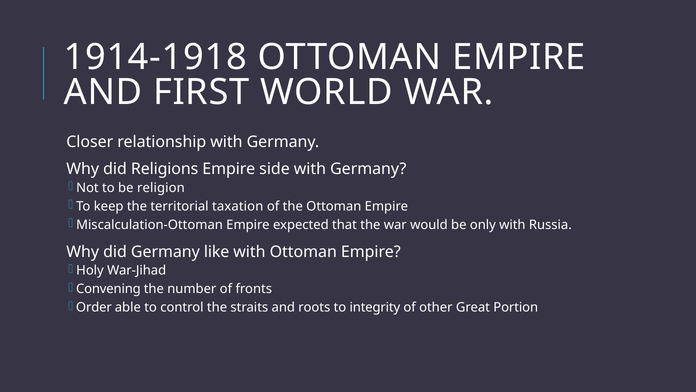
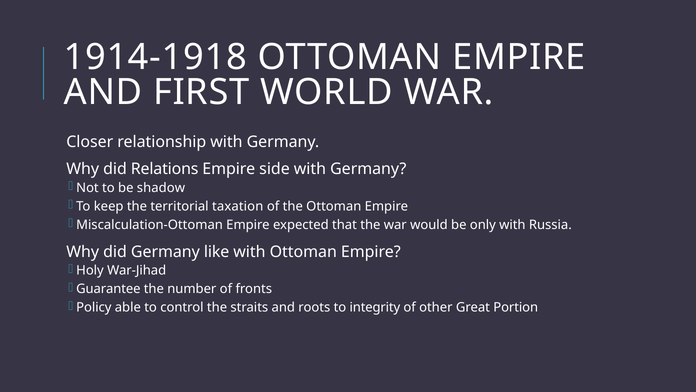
Religions: Religions -> Relations (165, 169)
religion: religion -> shadow (161, 188)
Convening: Convening -> Guarantee (108, 289)
Order: Order -> Policy (94, 307)
